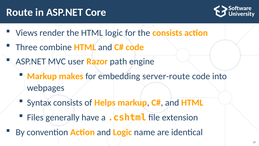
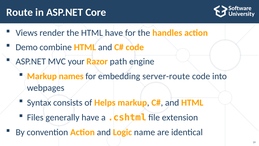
HTML logic: logic -> have (114, 33)
the consists: consists -> handles (167, 33)
Three: Three -> Demo (27, 47)
user: user -> your (76, 61)
makes: makes -> names (71, 76)
